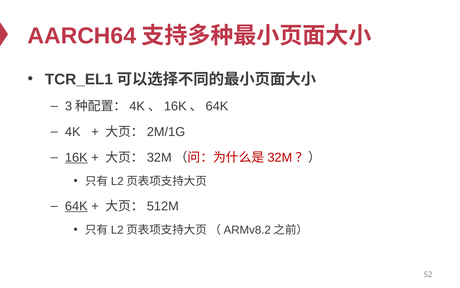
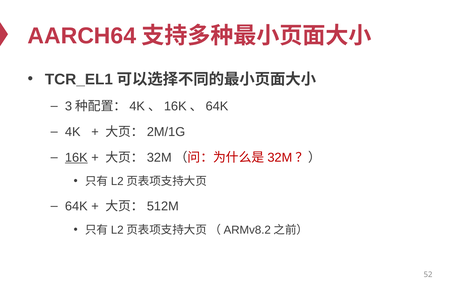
64K underline: present -> none (76, 206)
